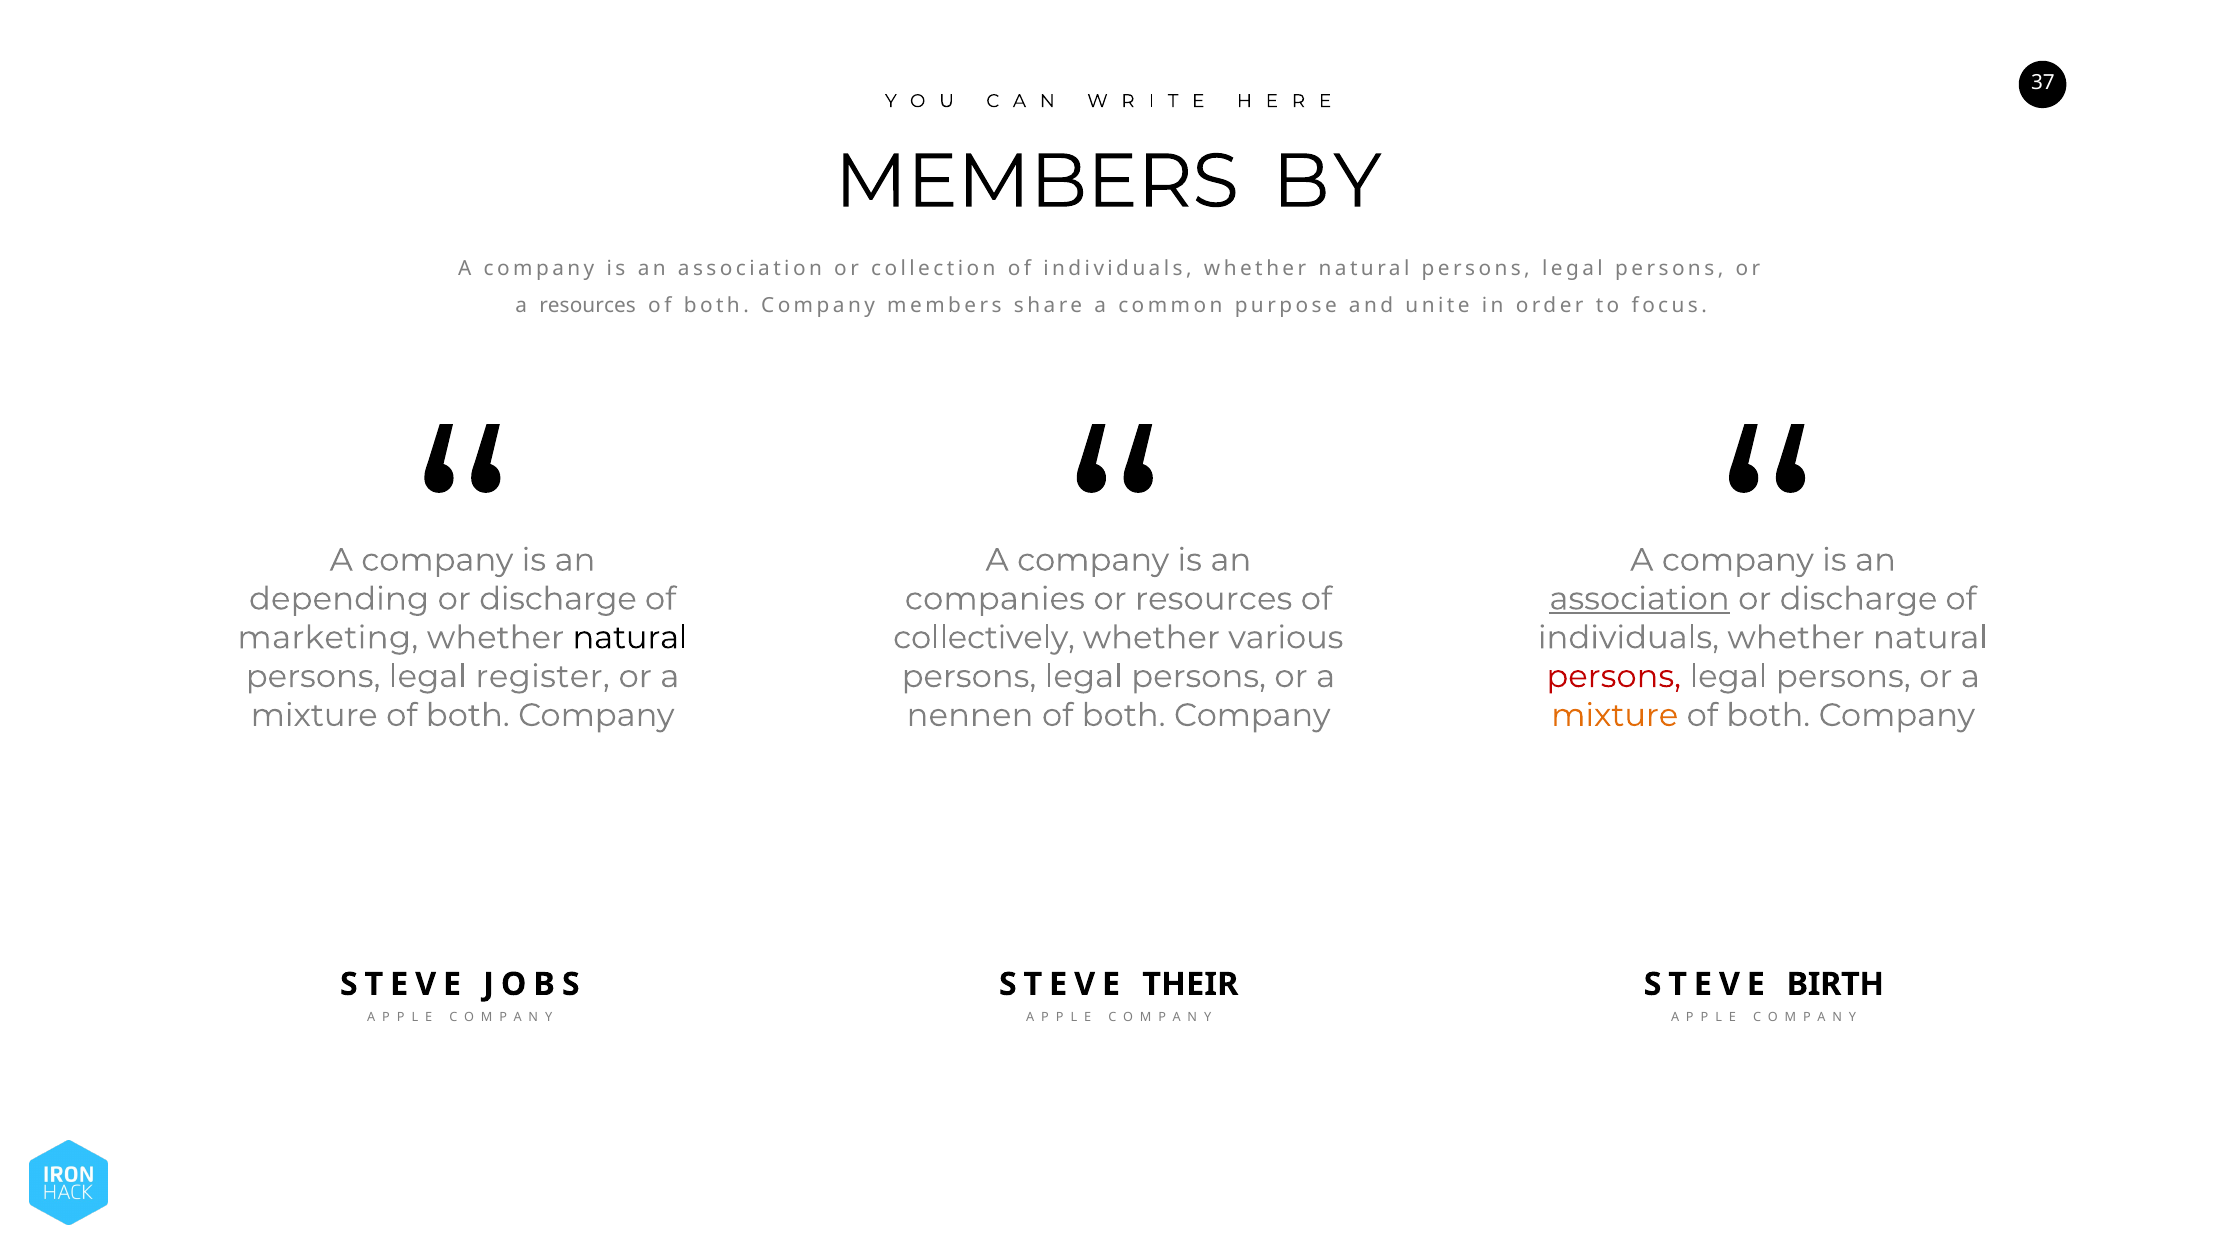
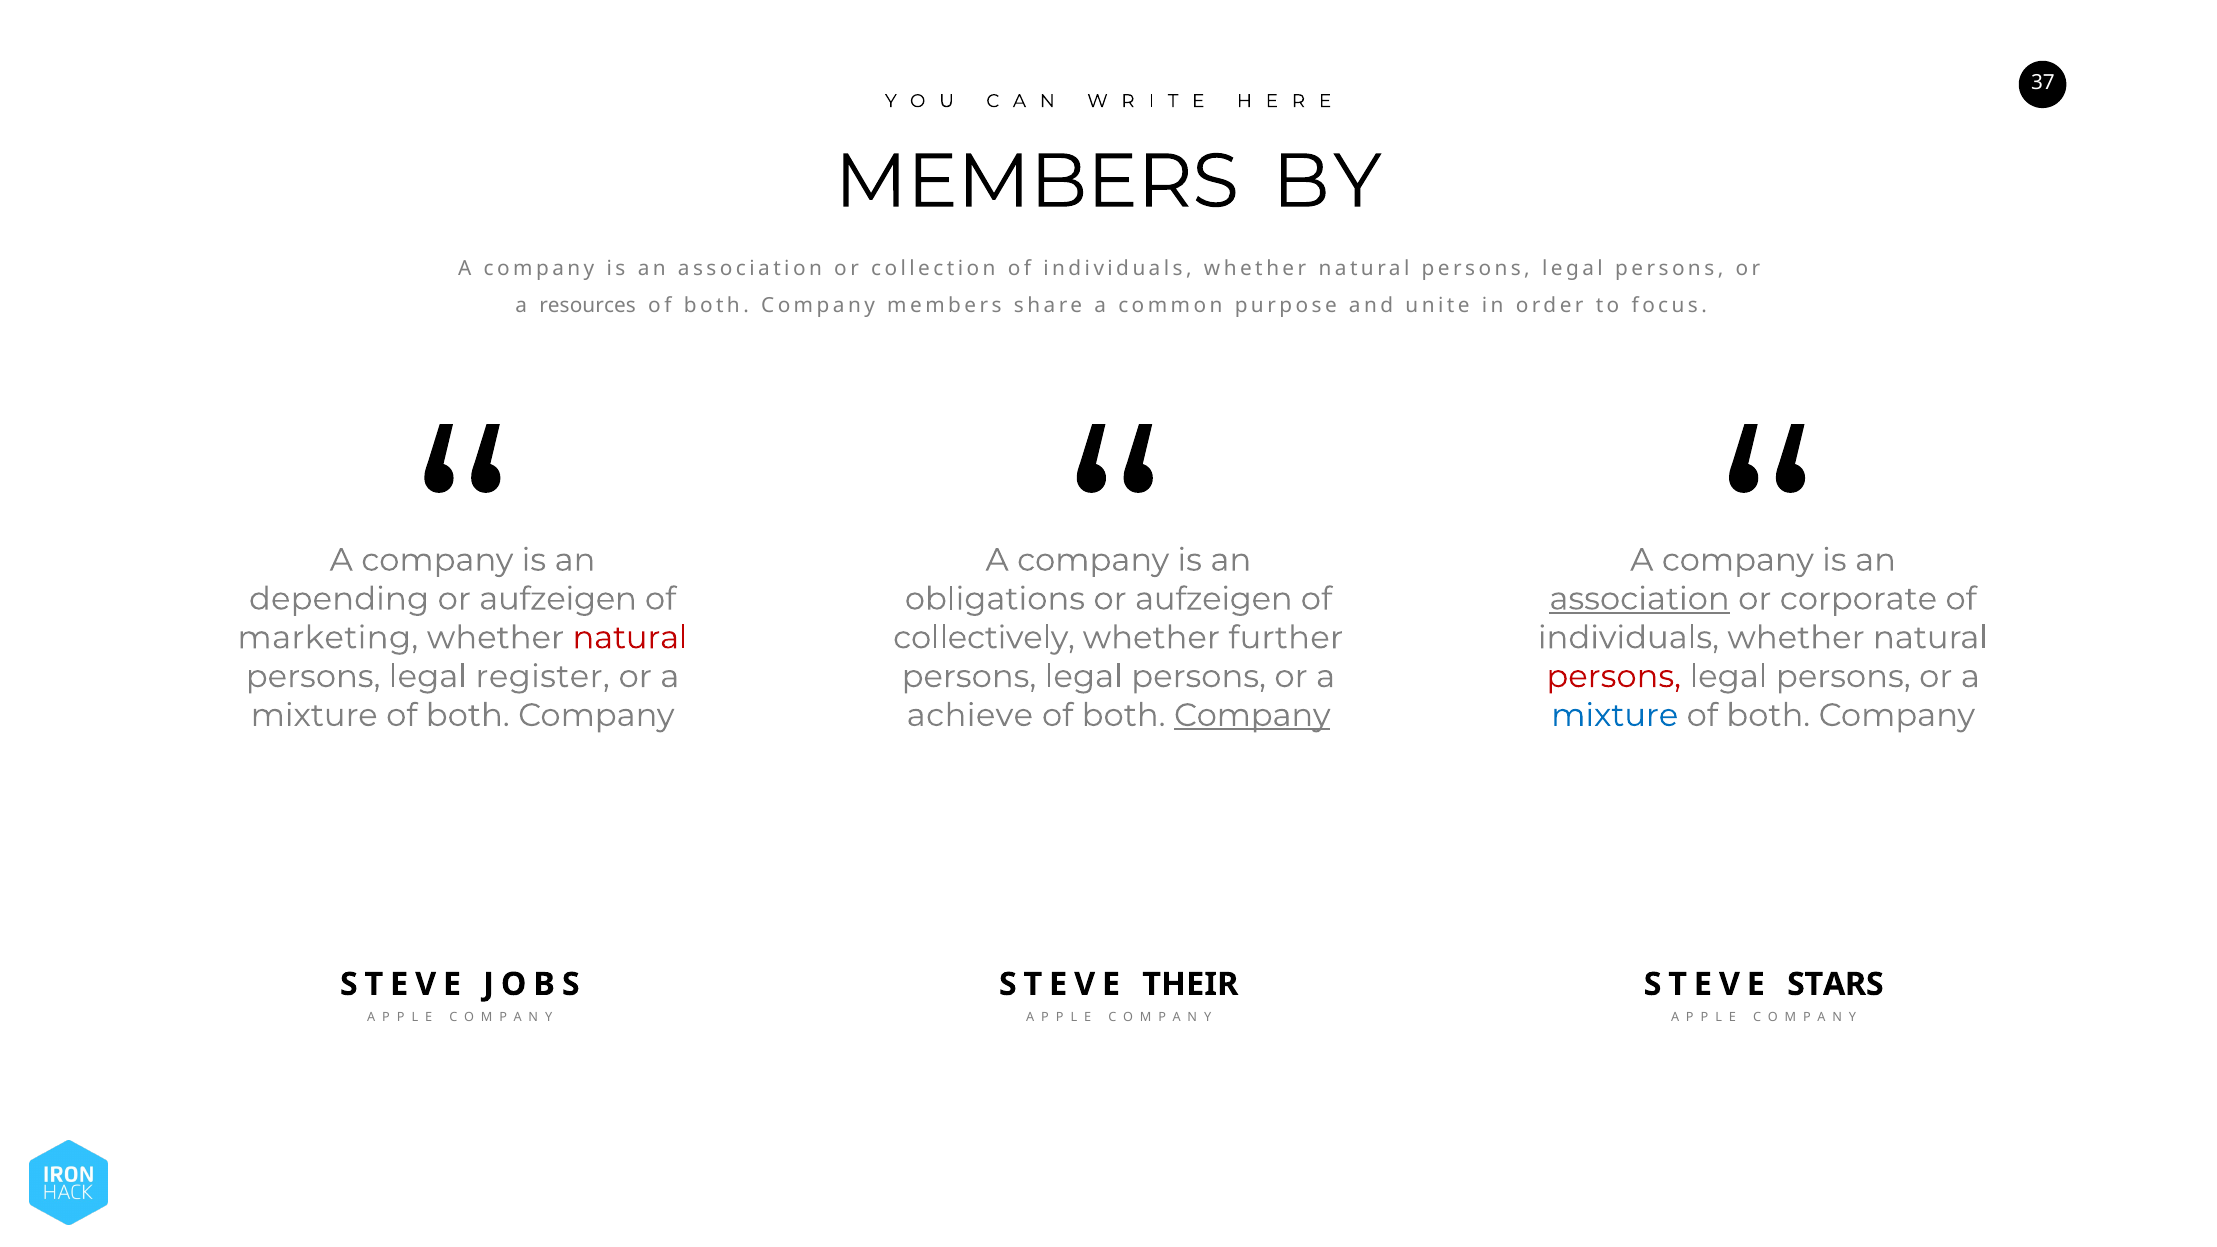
discharge: discharge -> aufzeigen (558, 599)
companies: companies -> obligations (995, 599)
resources: resources -> aufzeigen (1214, 599)
discharge: discharge -> corporate (1858, 599)
natural colour: black -> red (630, 638)
various: various -> further (1286, 638)
nennen: nennen -> achieve (970, 716)
Company underline: none -> present (1252, 716)
mixture colour: orange -> blue (1615, 716)
BIRTH: BIRTH -> STARS (1835, 985)
